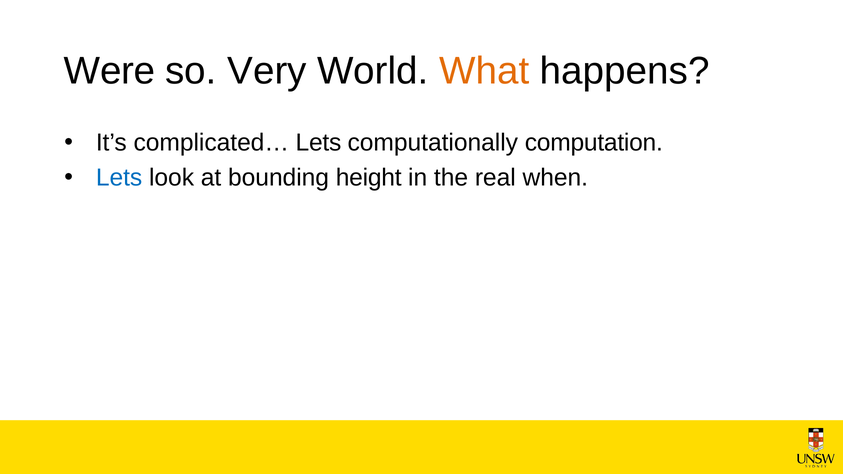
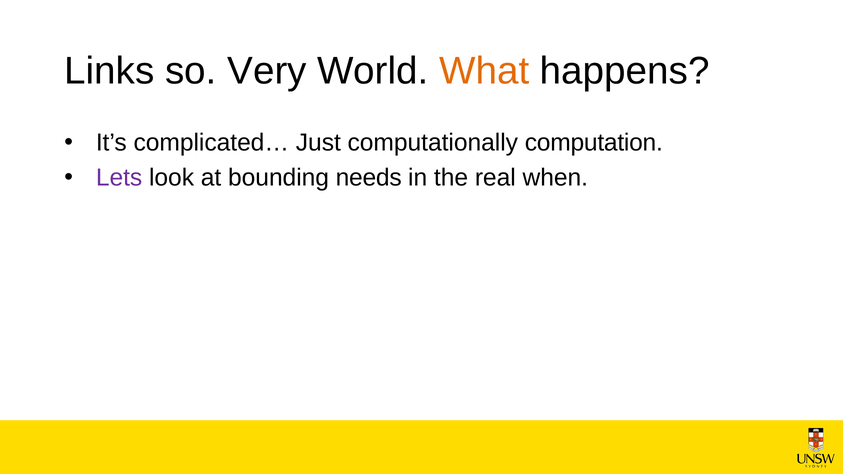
Were: Were -> Links (109, 71)
complicated… Lets: Lets -> Just (318, 143)
Lets colour: blue -> purple (119, 178)
height: height -> needs (369, 178)
